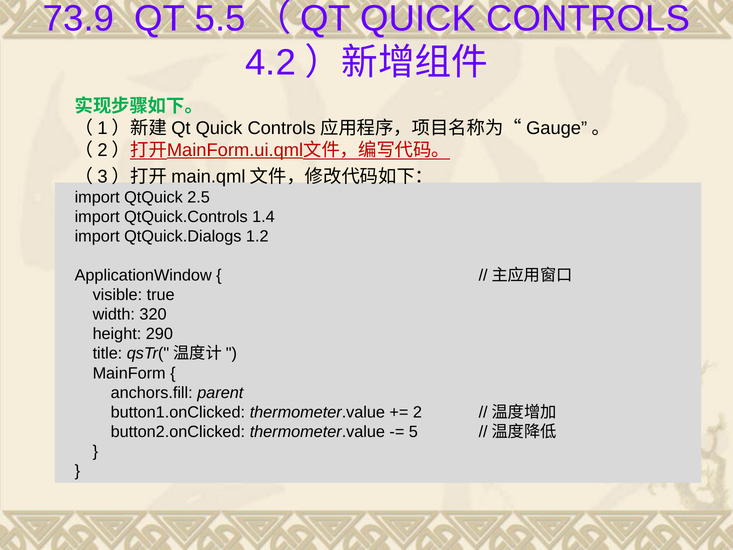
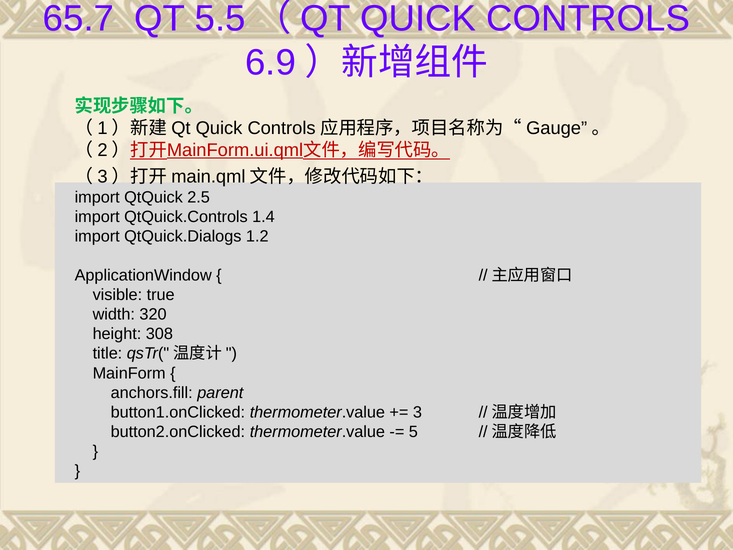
73.9: 73.9 -> 65.7 (78, 19)
4.2: 4.2 -> 6.9 (270, 63)
290: 290 -> 308 (159, 334)
2: 2 -> 3 (418, 412)
